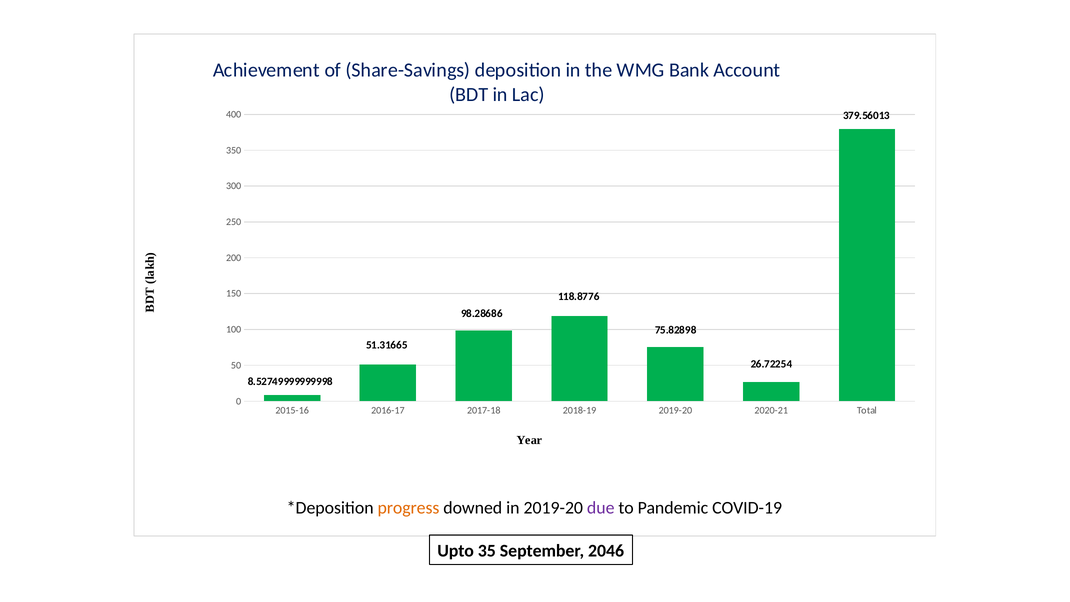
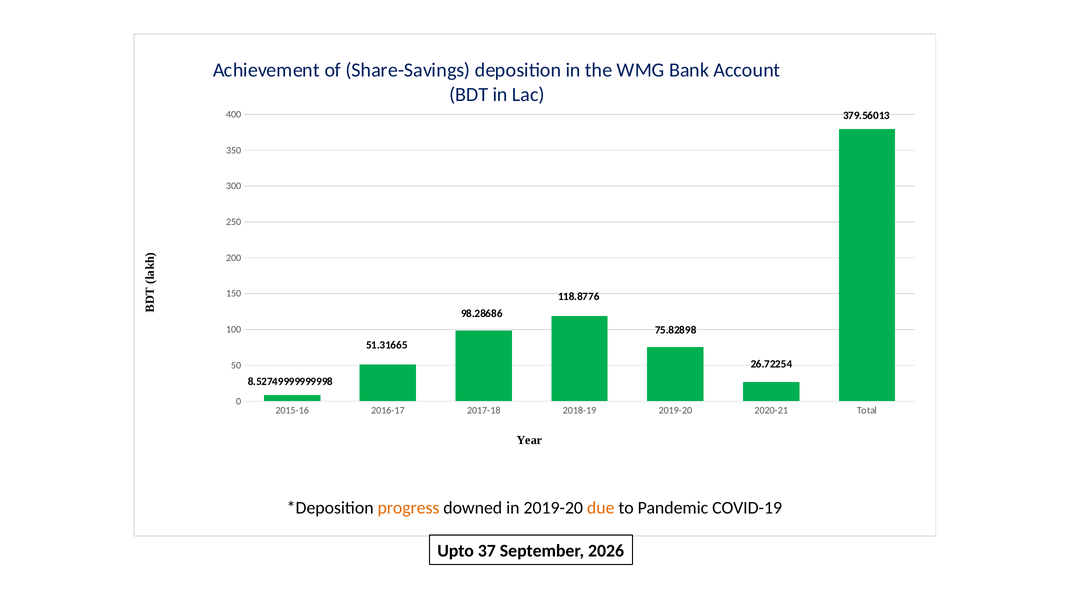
due colour: purple -> orange (601, 508)
35: 35 -> 37 (487, 551)
2046: 2046 -> 2026 (606, 551)
